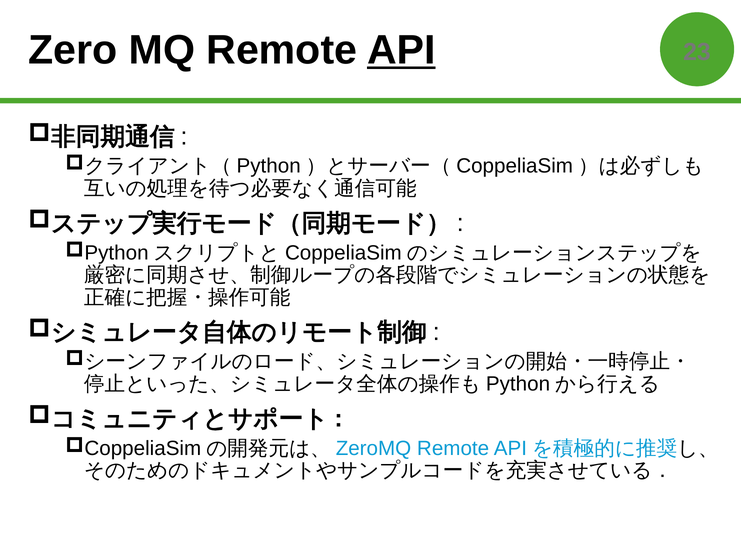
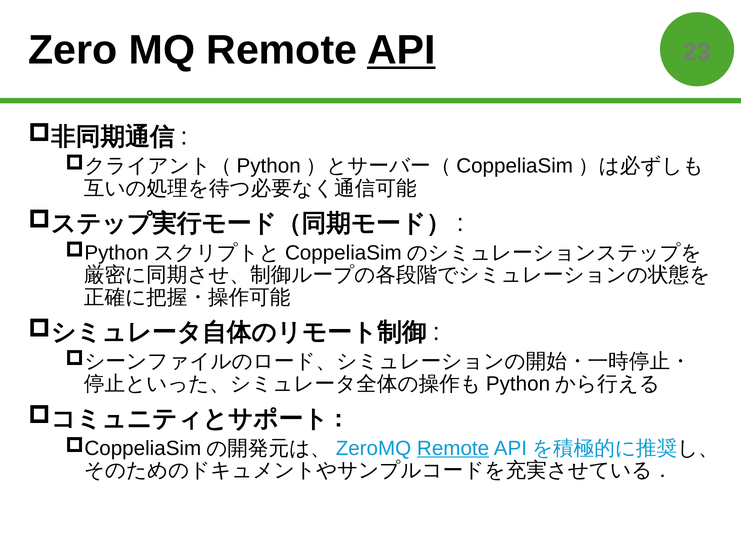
Remote underline: none -> present (453, 448)
